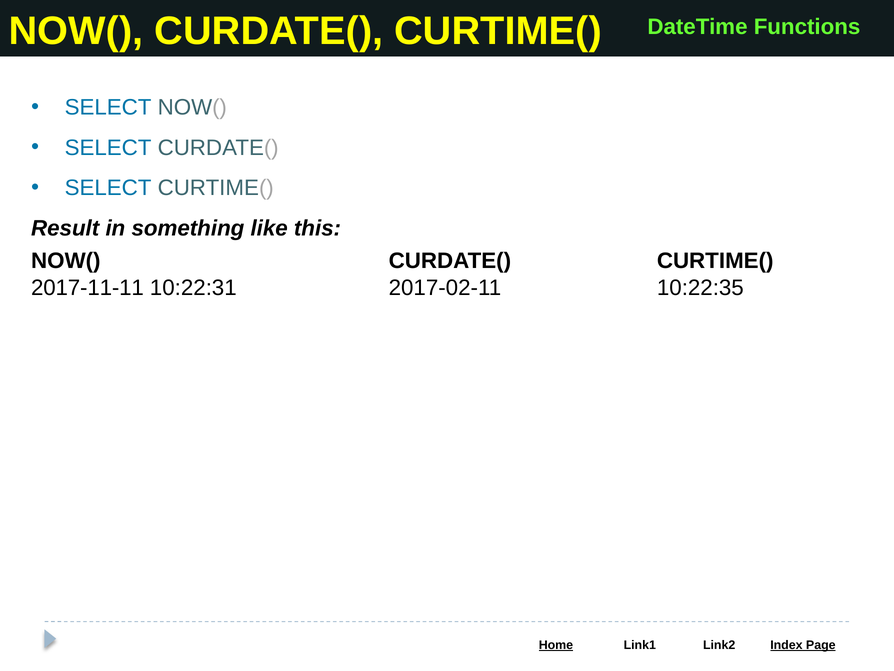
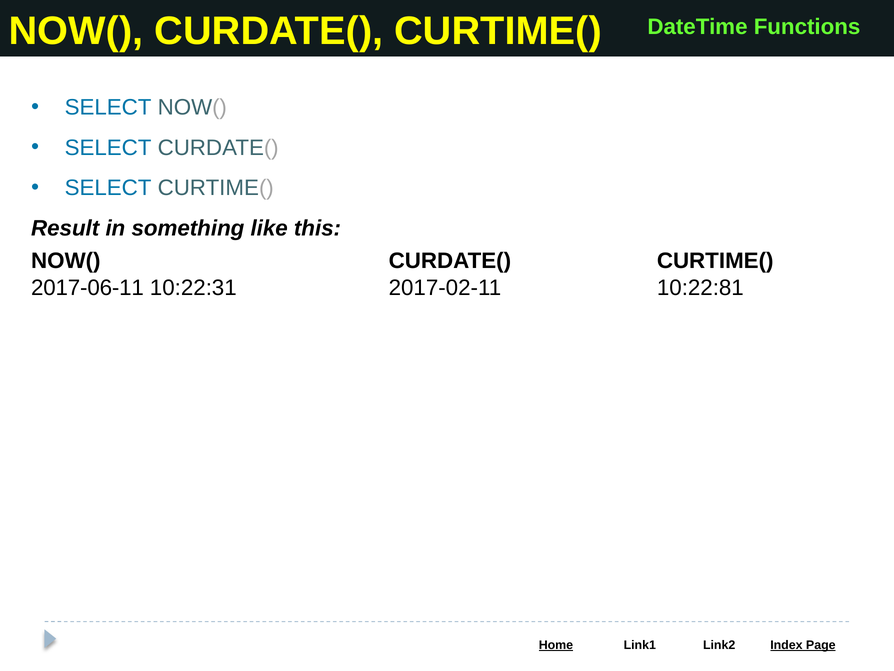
2017-11-11: 2017-11-11 -> 2017-06-11 (87, 288)
10:22:35: 10:22:35 -> 10:22:81 (700, 288)
